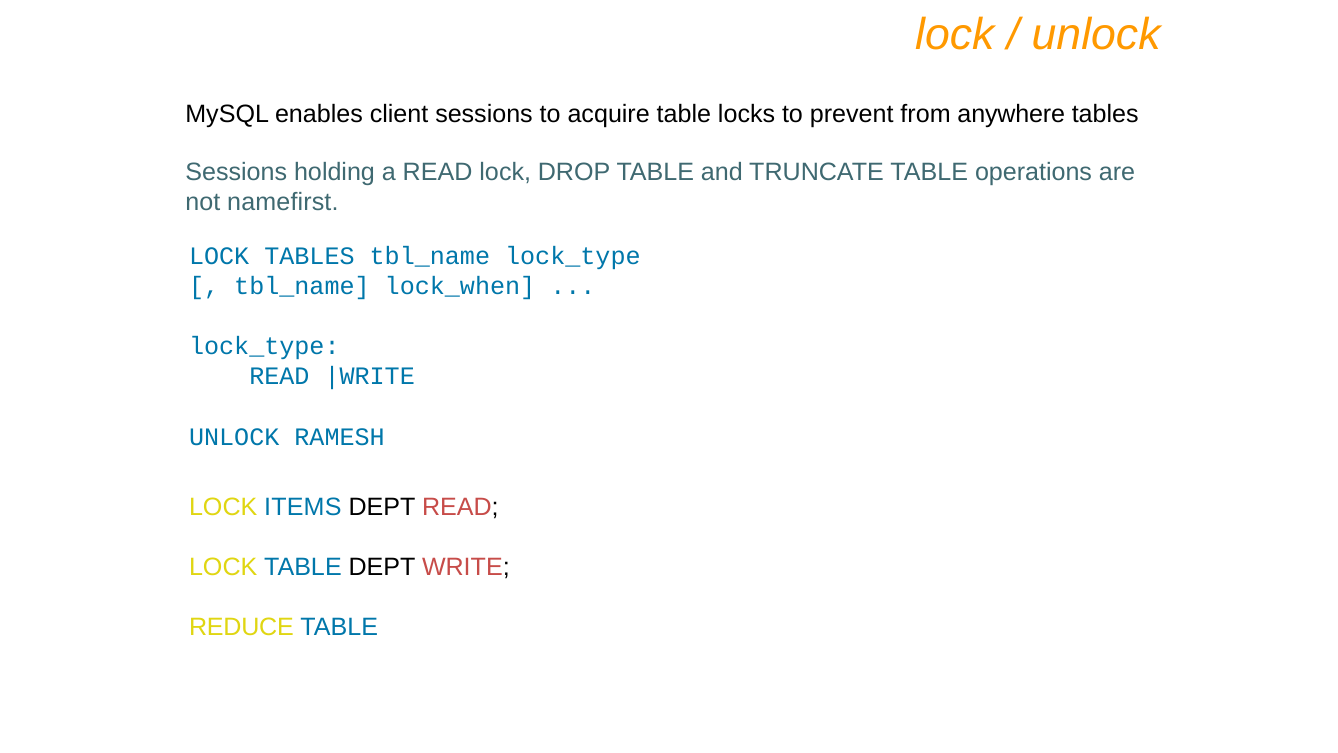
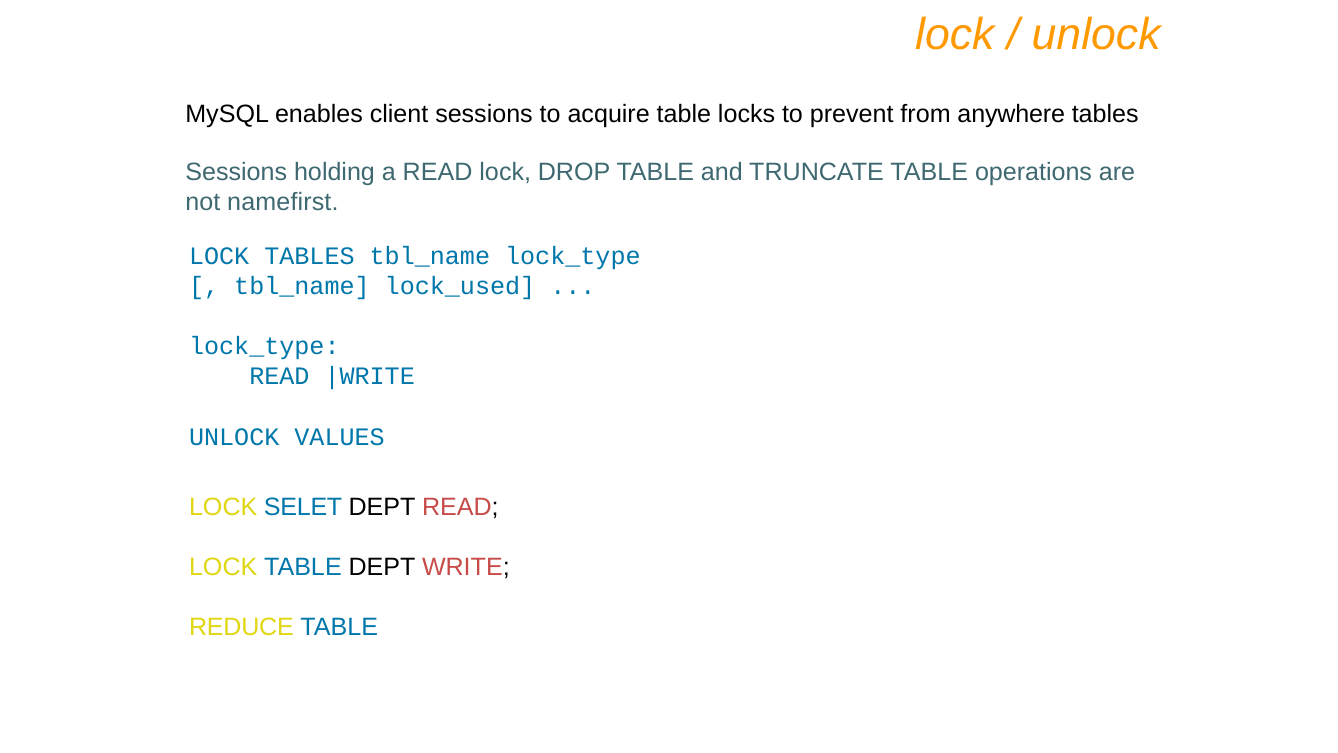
lock_when: lock_when -> lock_used (460, 286)
RAMESH: RAMESH -> VALUES (340, 436)
ITEMS: ITEMS -> SELET (303, 507)
